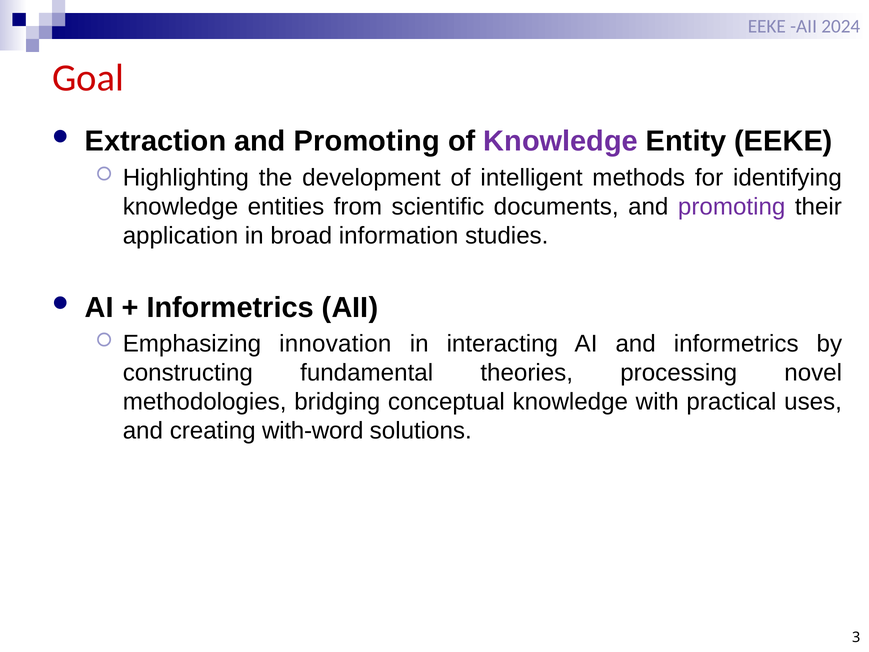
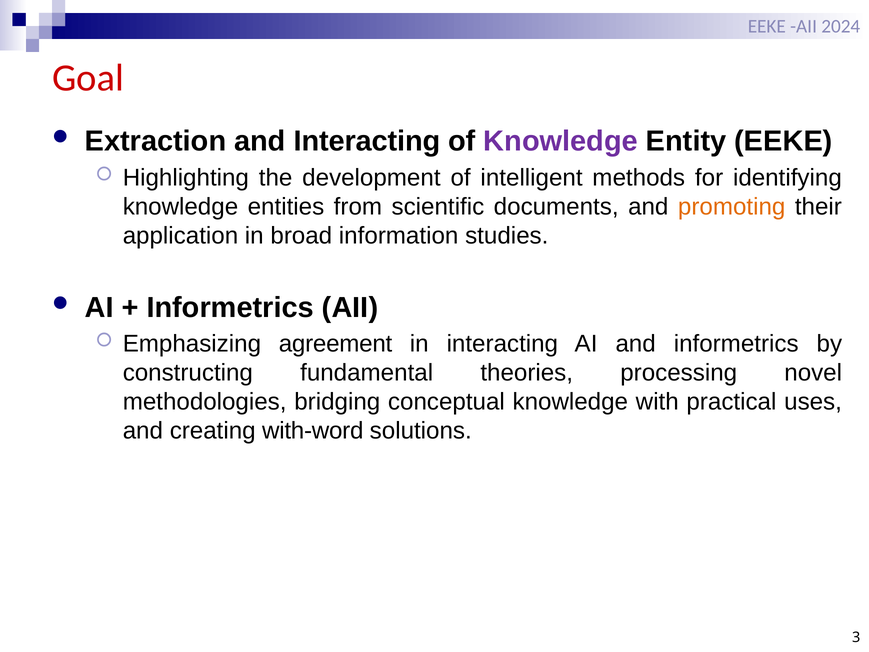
Extraction and Promoting: Promoting -> Interacting (367, 141)
promoting colour: purple -> orange (732, 207)
innovation: innovation -> agreement (336, 344)
